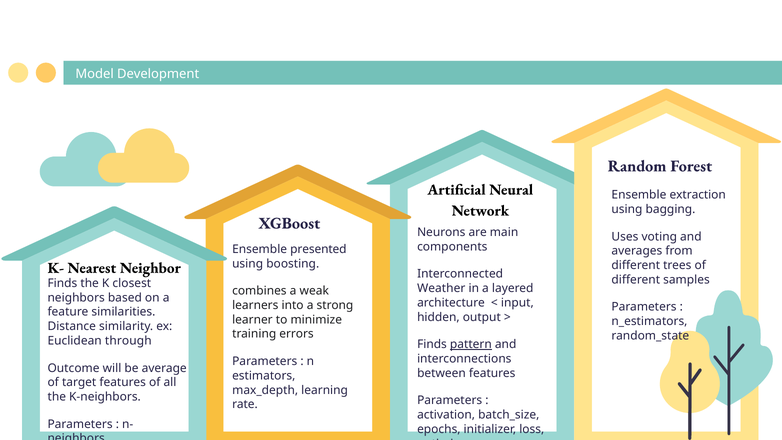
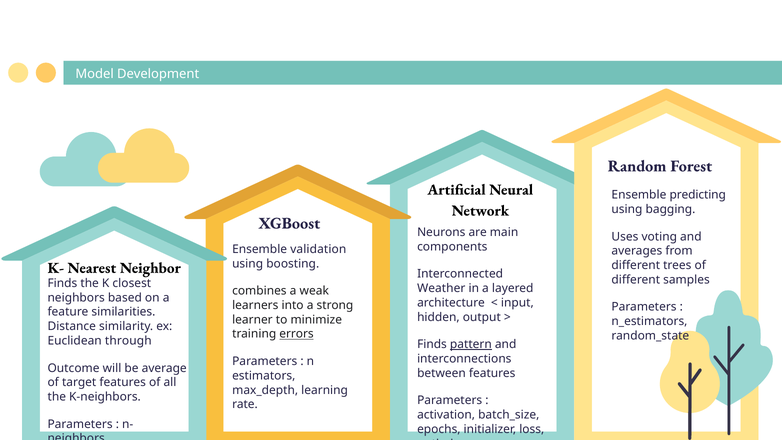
extraction: extraction -> predicting (698, 195)
presented: presented -> validation (318, 249)
errors underline: none -> present (297, 334)
